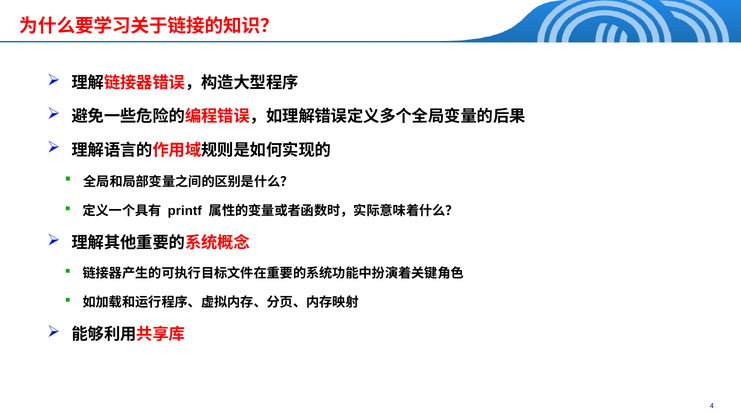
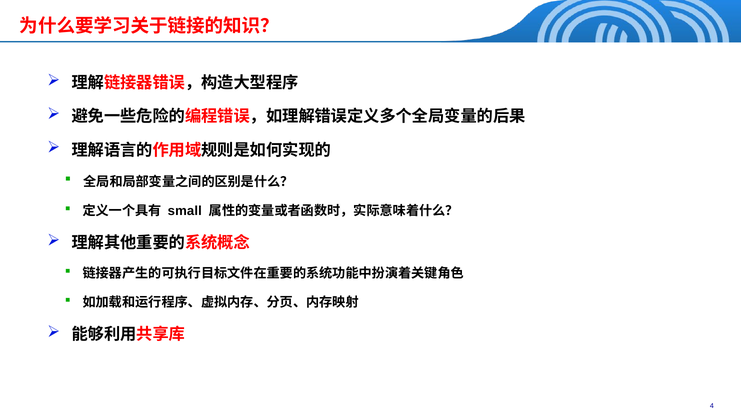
printf: printf -> small (185, 211)
